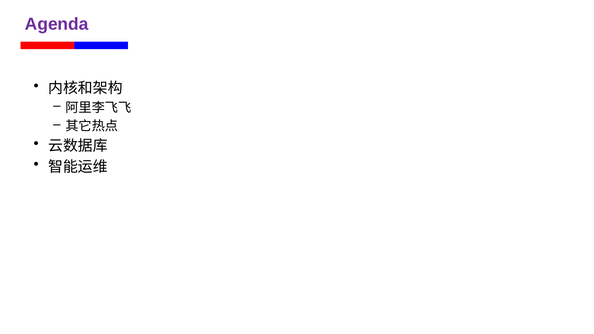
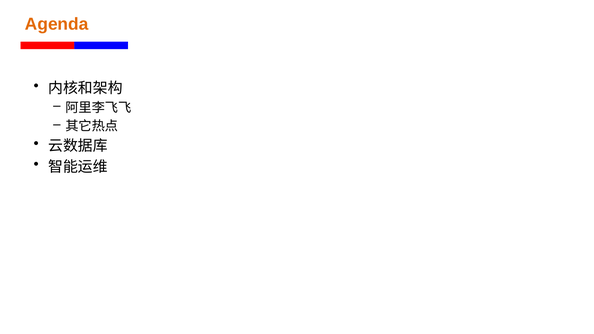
Agenda colour: purple -> orange (57, 24)
